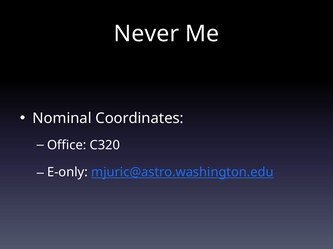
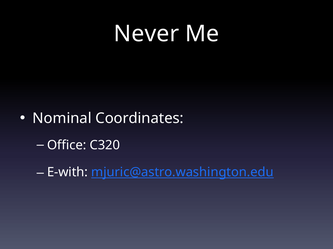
E-only: E-only -> E-with (67, 173)
